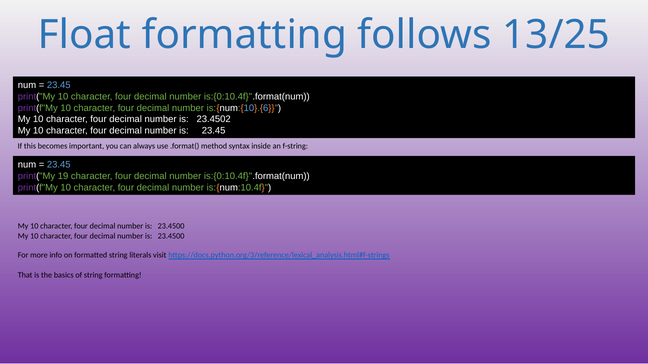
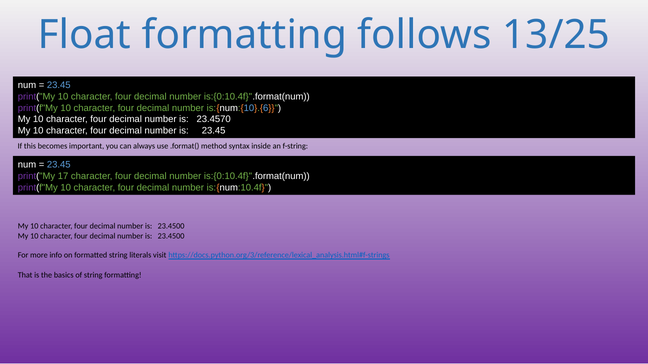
23.4502: 23.4502 -> 23.4570 (214, 119)
19: 19 -> 17 (63, 176)
